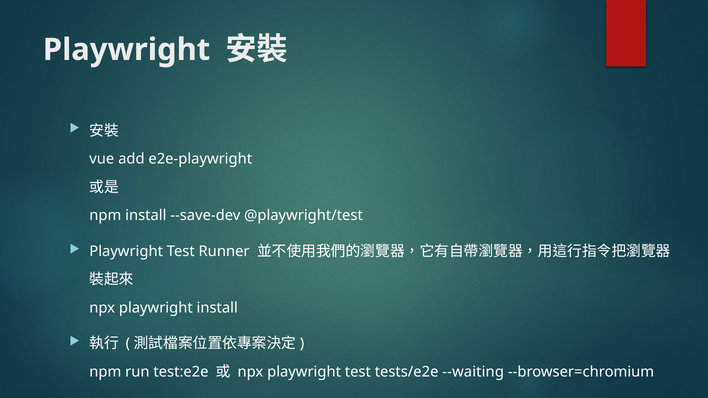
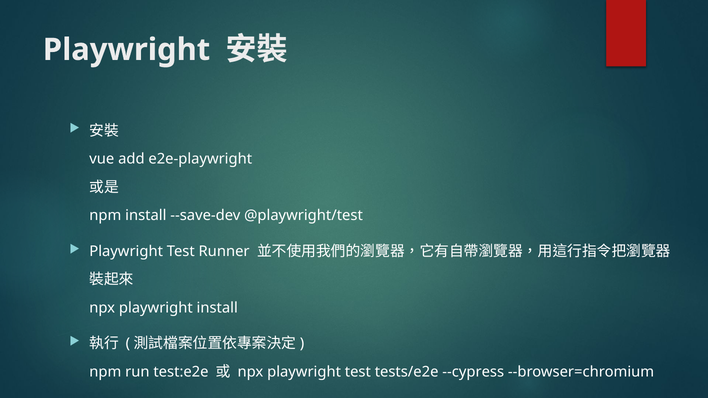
--waiting: --waiting -> --cypress (473, 372)
